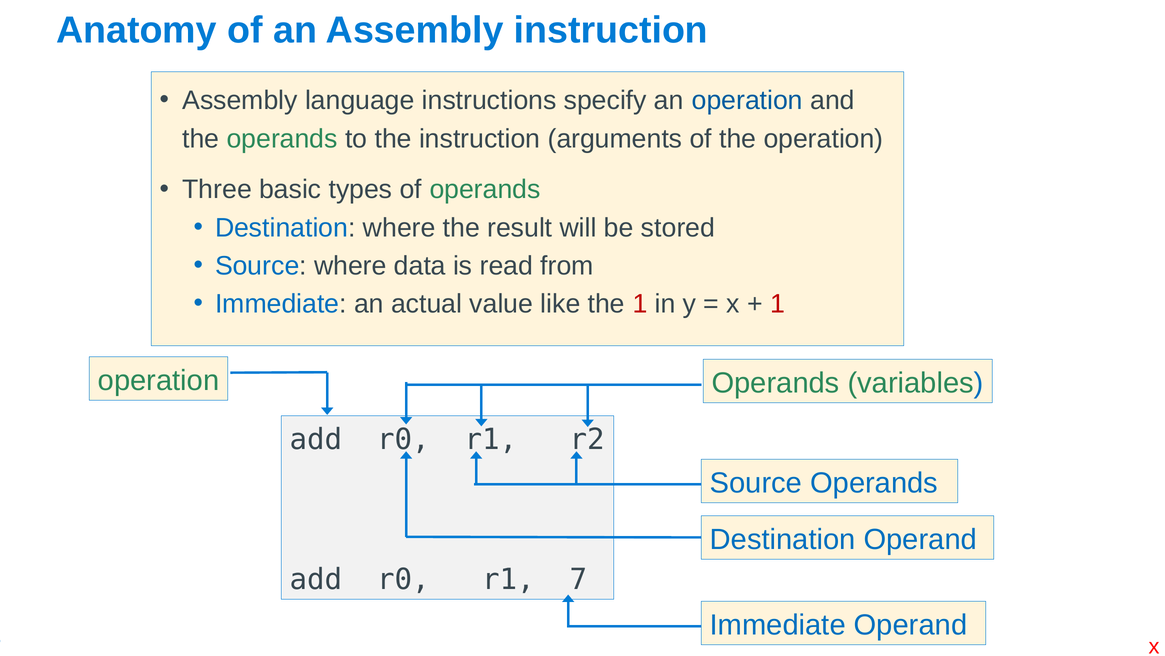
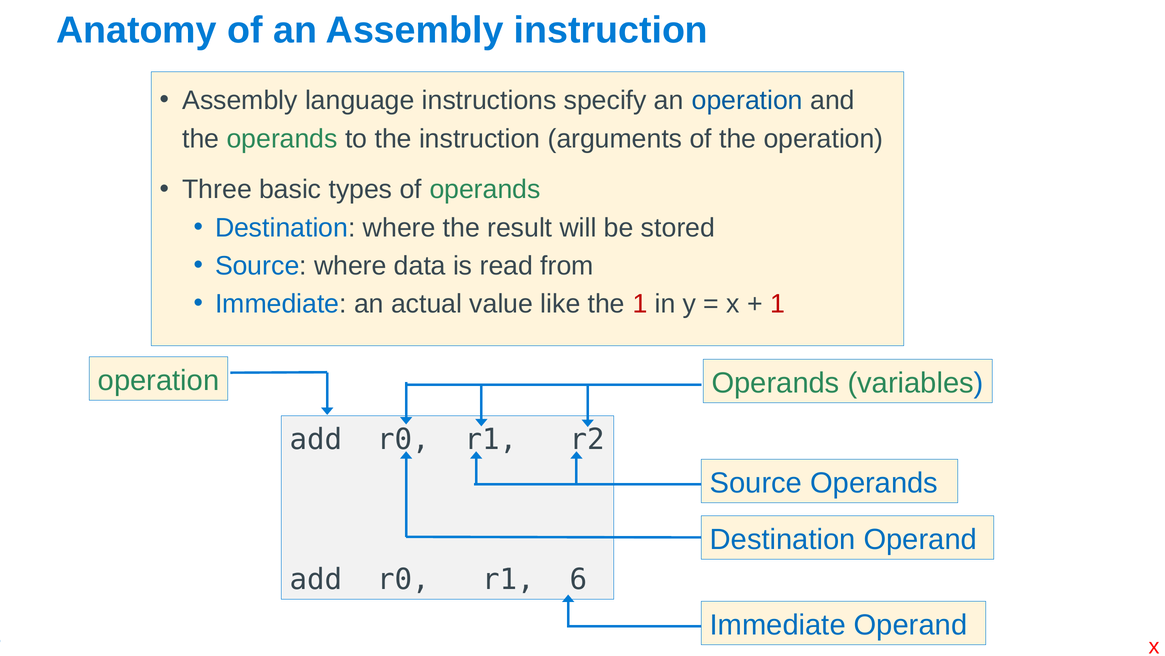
r1 7: 7 -> 6 (579, 579)
